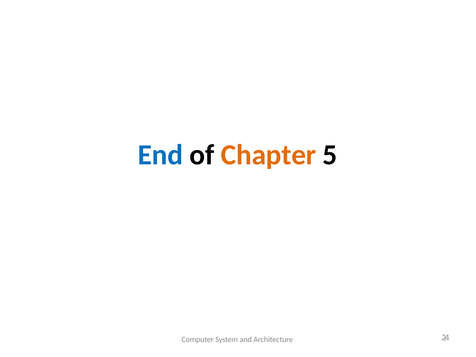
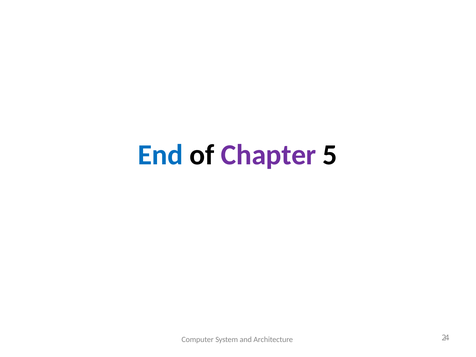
Chapter colour: orange -> purple (269, 155)
